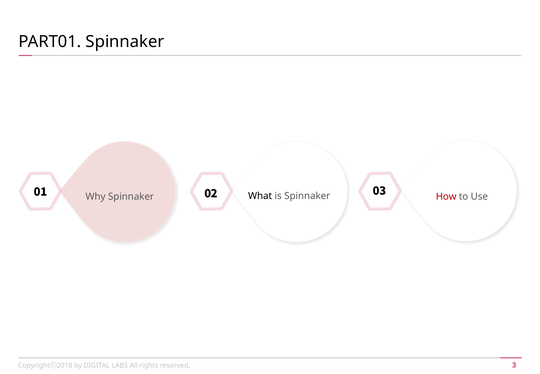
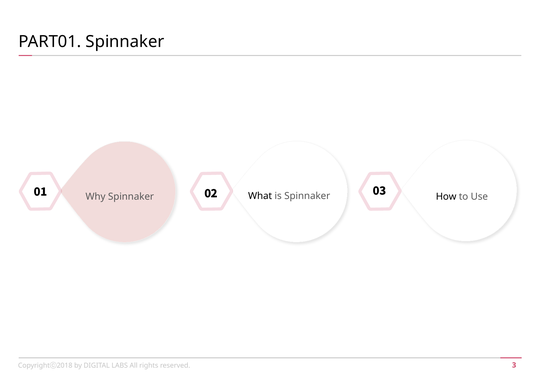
How colour: red -> black (446, 197)
